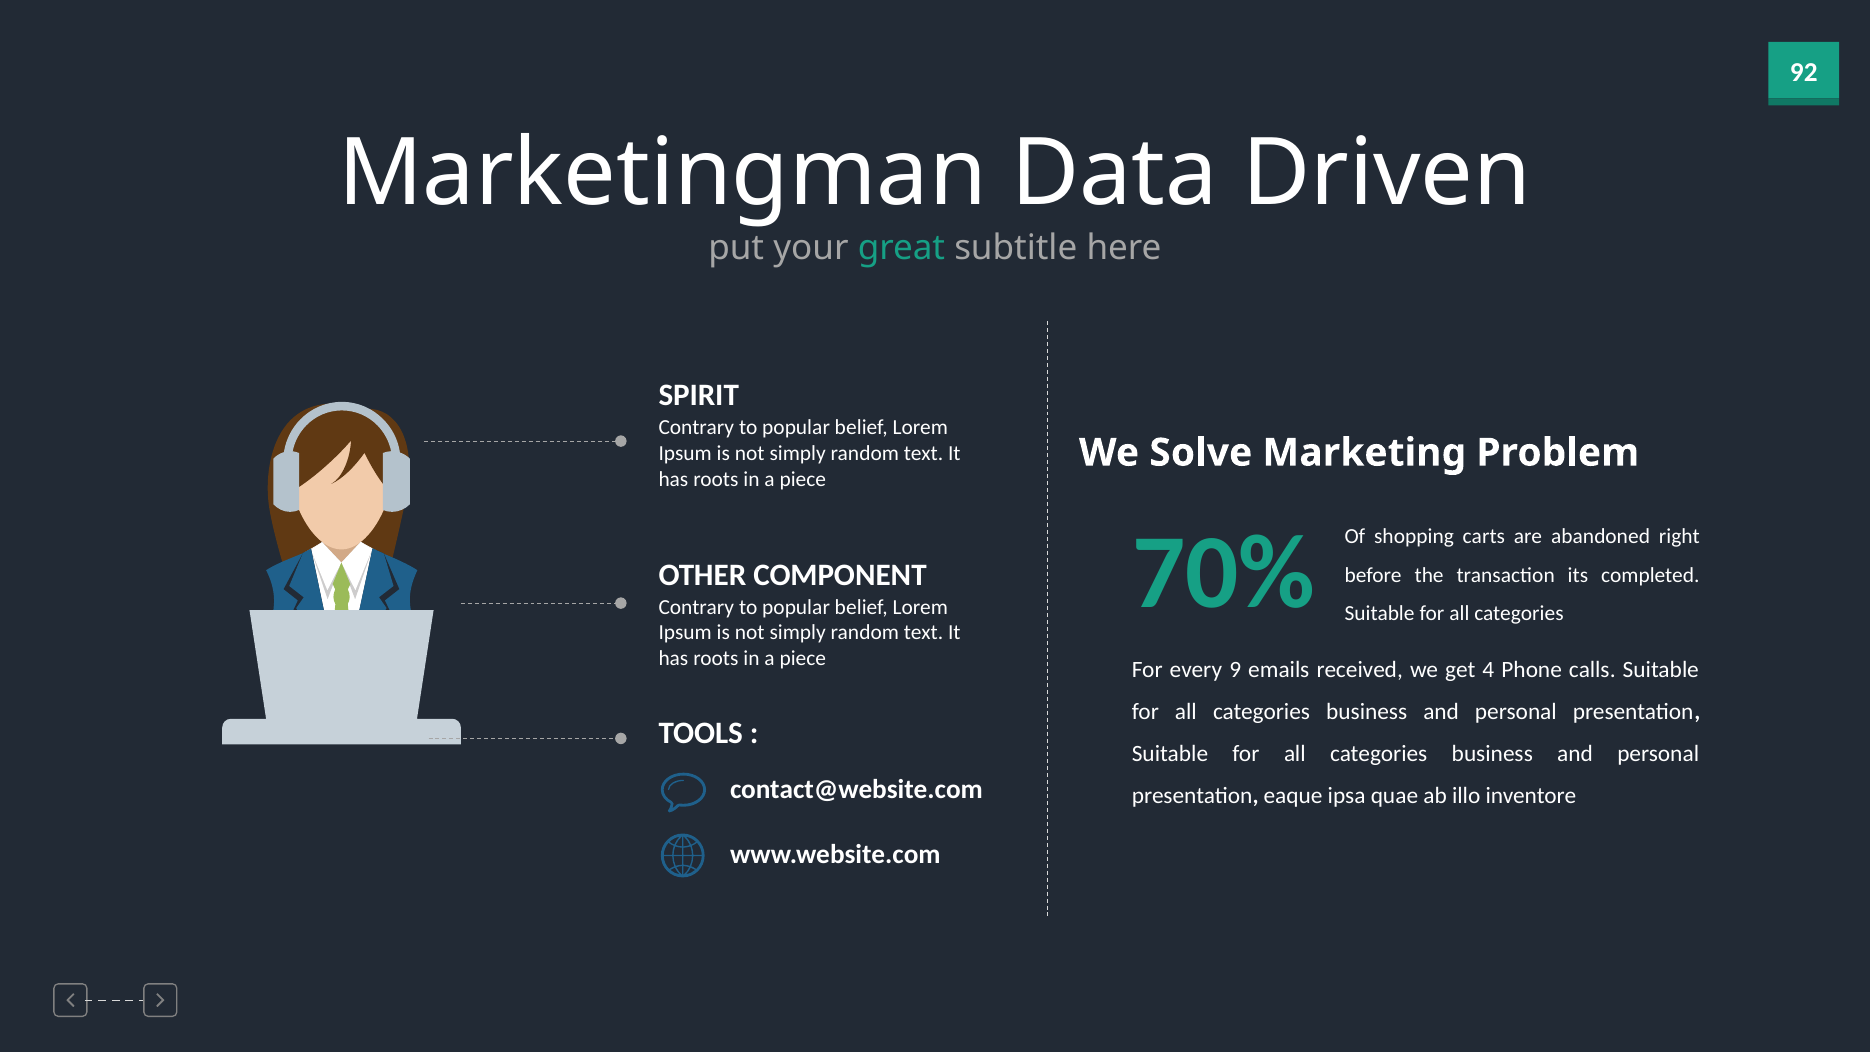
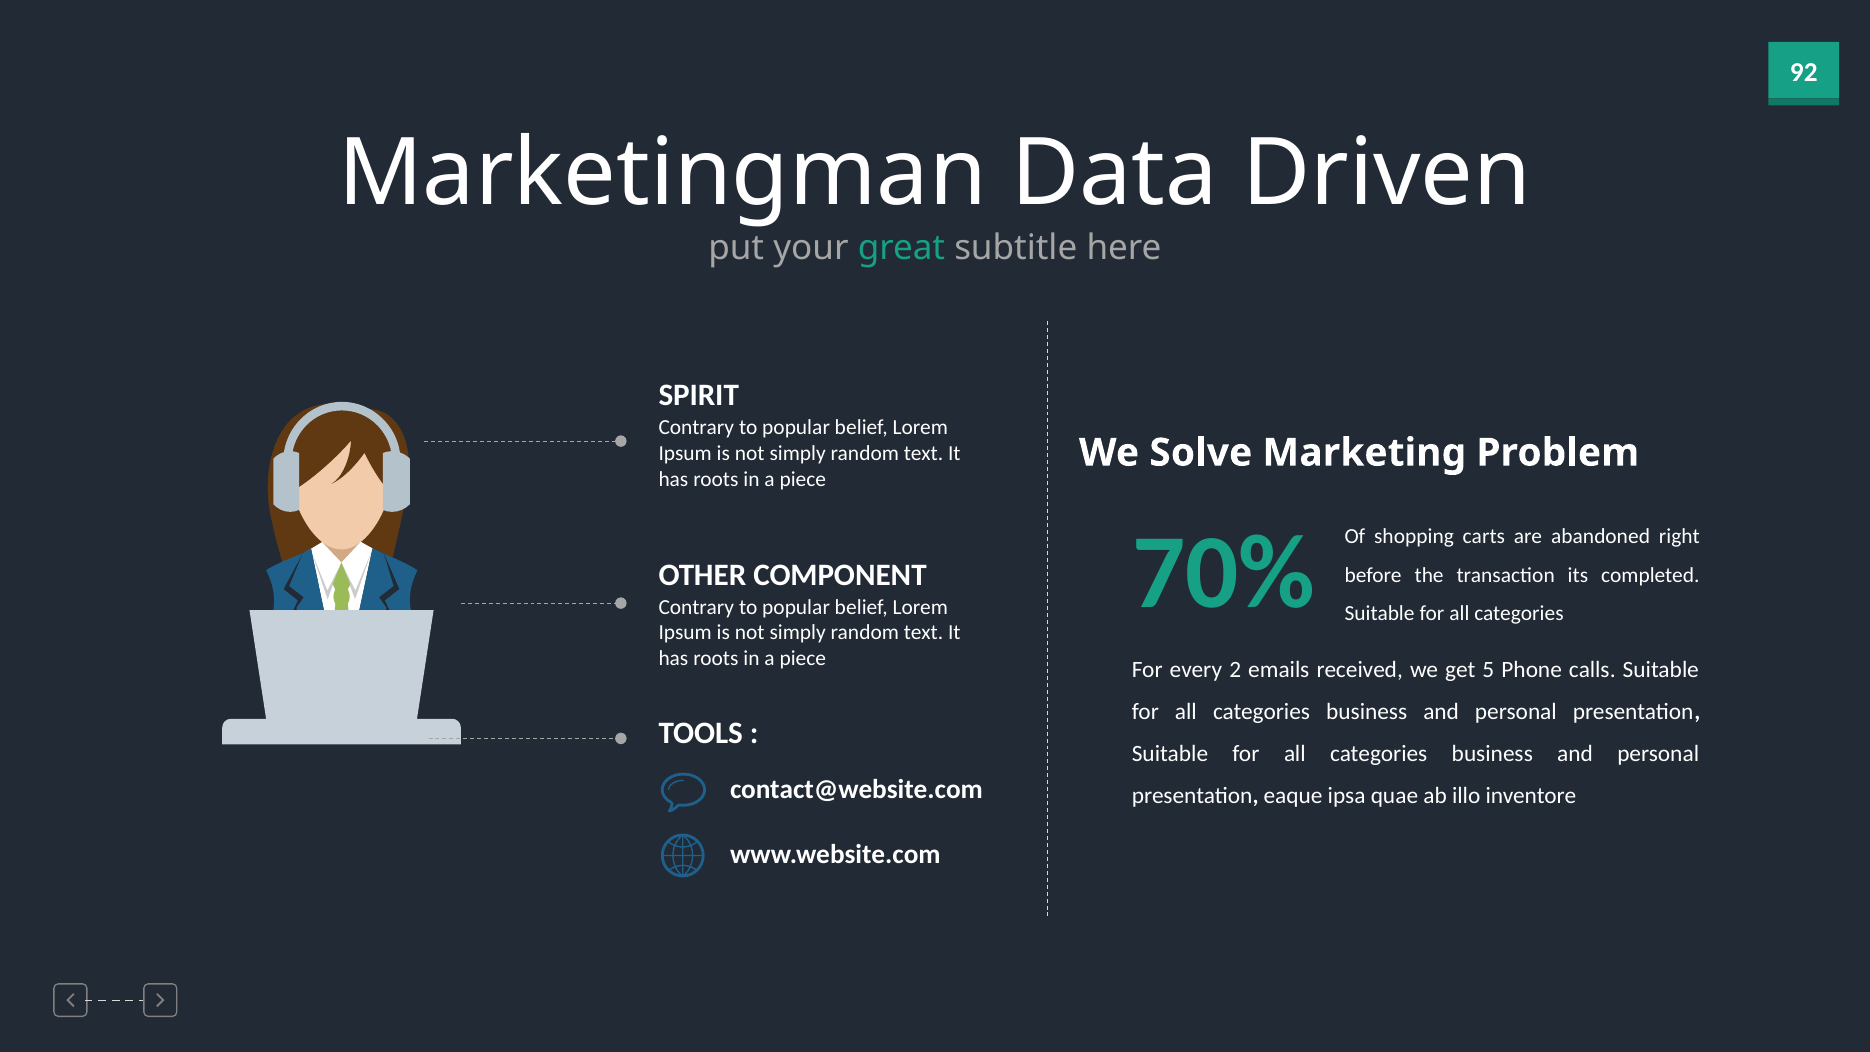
9: 9 -> 2 (1235, 669)
4: 4 -> 5 (1488, 669)
